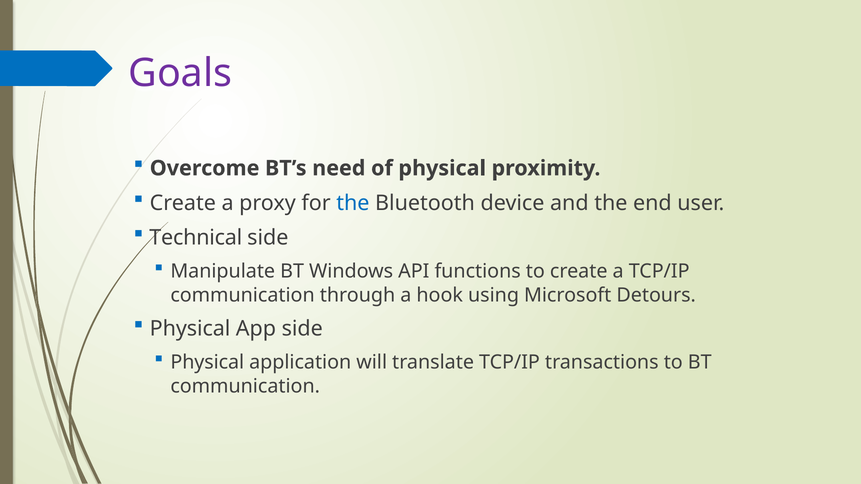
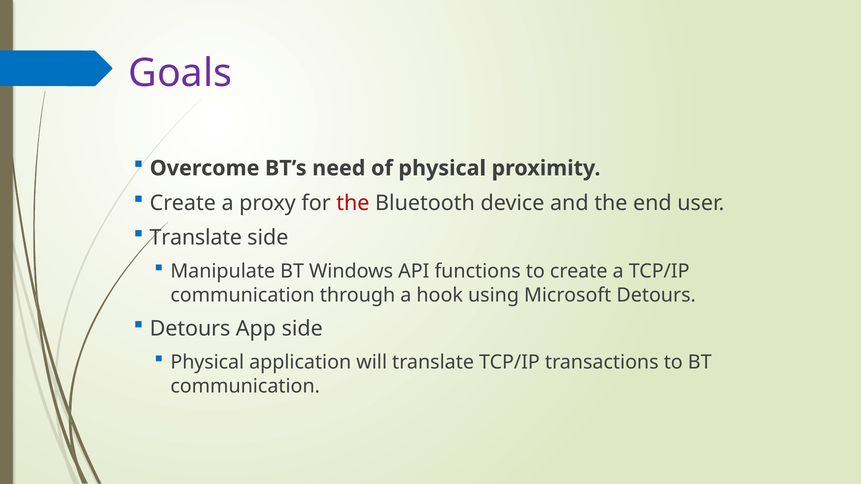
the colour: blue -> red (353, 203)
Technical: Technical -> Translate (196, 238)
Physical: Physical -> Detours (190, 329)
